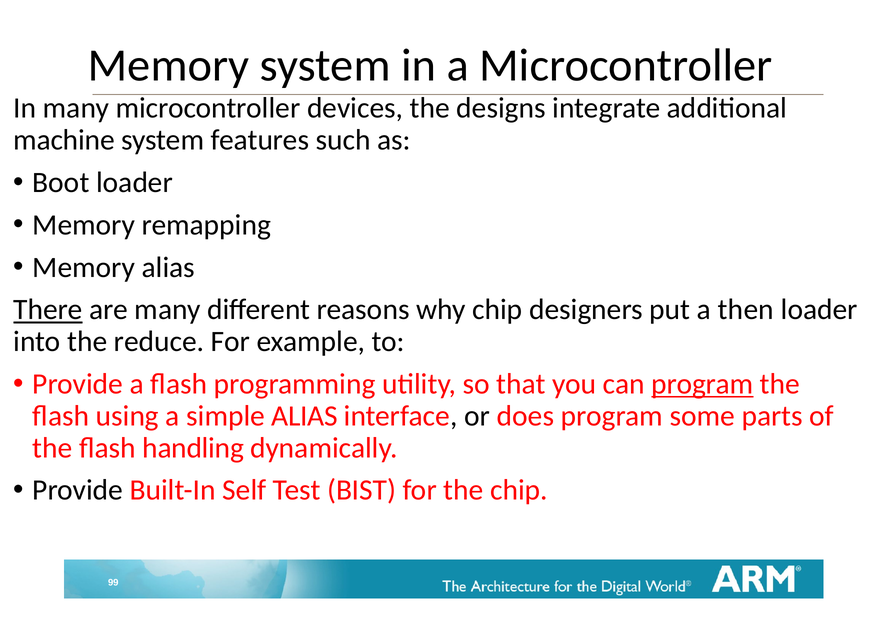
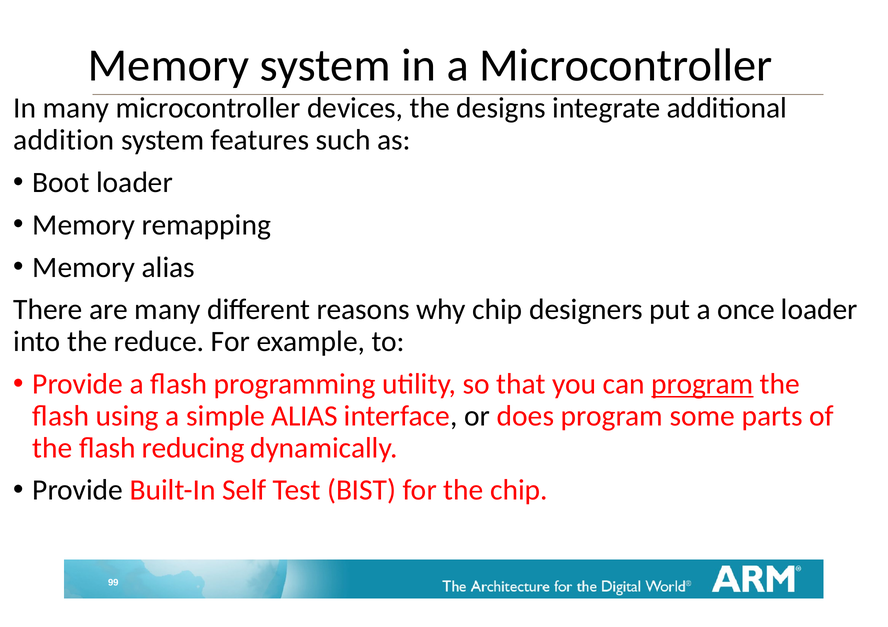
machine: machine -> addition (64, 140)
There underline: present -> none (48, 310)
then: then -> once (746, 310)
handling: handling -> reducing (193, 448)
